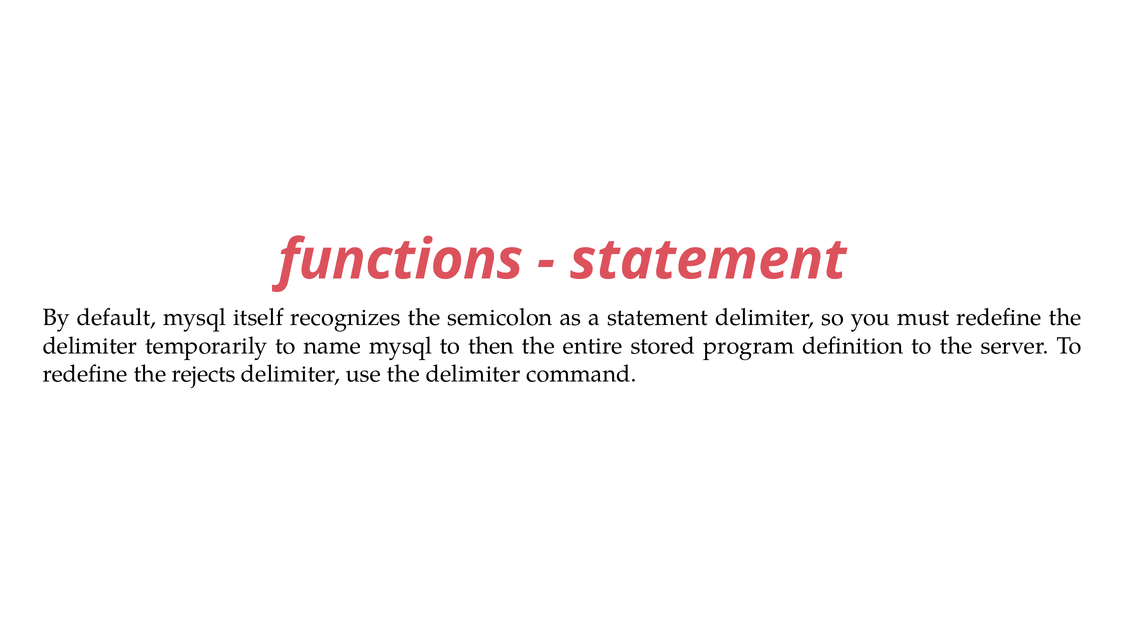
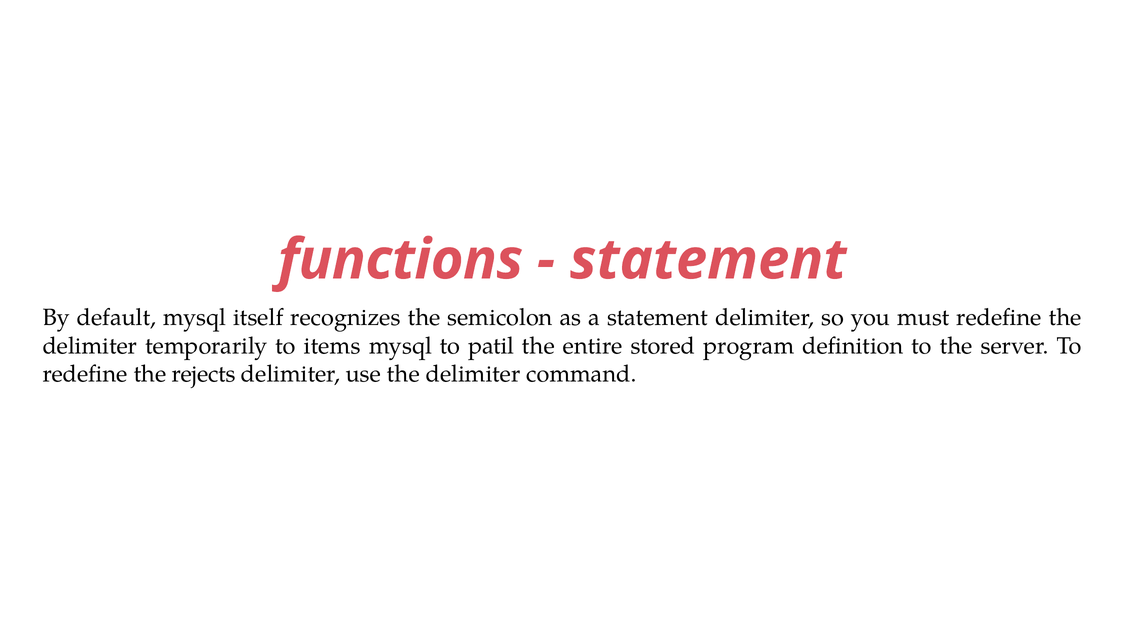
name: name -> items (332, 346)
then: then -> patil (491, 346)
